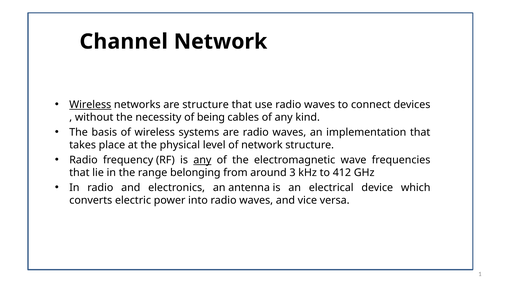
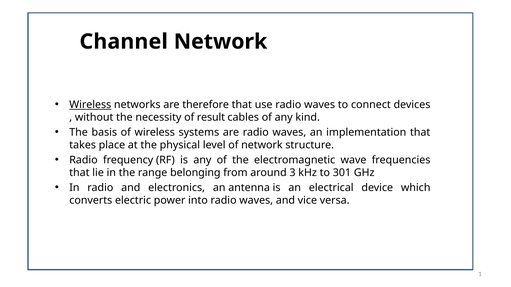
are structure: structure -> therefore (206, 105)
being: being -> result (211, 118)
any underline: present -> none (202, 160)
412: 412 -> 301 (342, 173)
